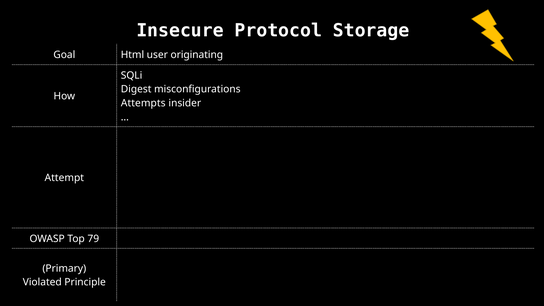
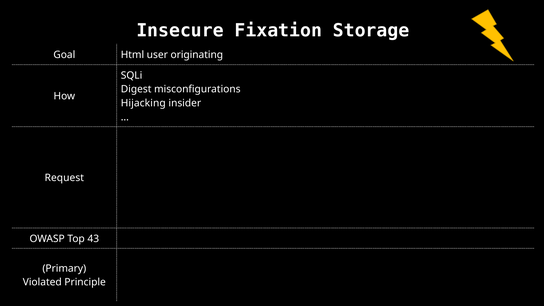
Protocol: Protocol -> Fixation (278, 30)
Attempts: Attempts -> Hijacking (143, 103)
Attempt: Attempt -> Request (64, 178)
79: 79 -> 43 (93, 239)
